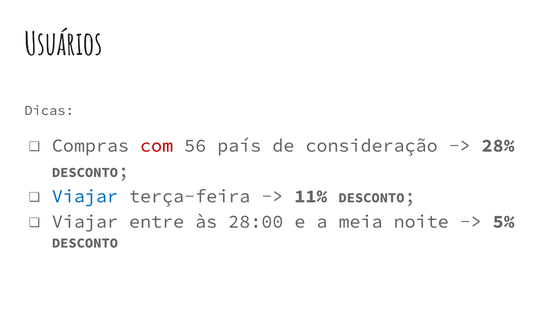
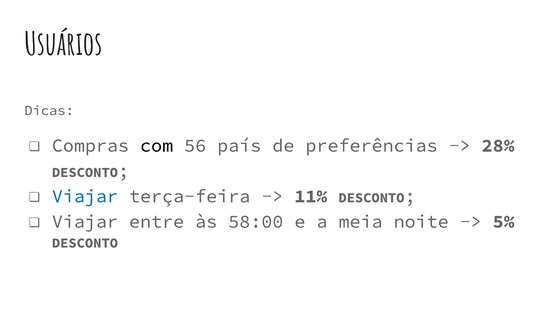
com colour: red -> black (157, 146)
consideração: consideração -> preferências (372, 146)
28:00: 28:00 -> 58:00 (256, 222)
